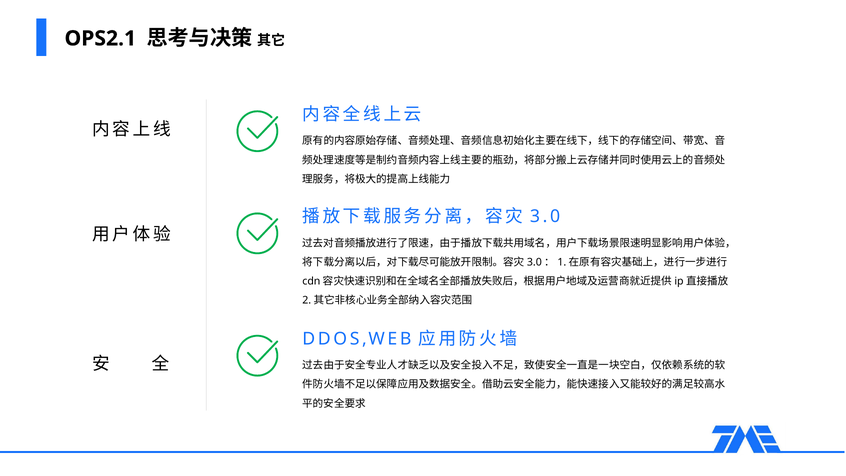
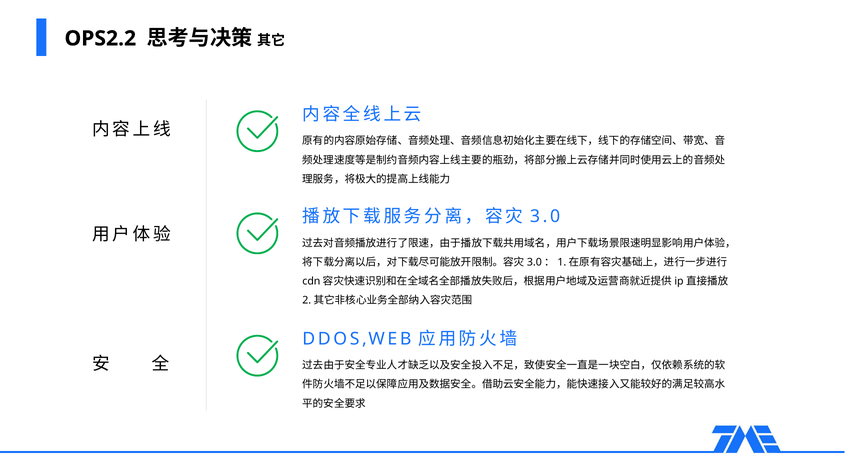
OPS2.1: OPS2.1 -> OPS2.2 (100, 38)
